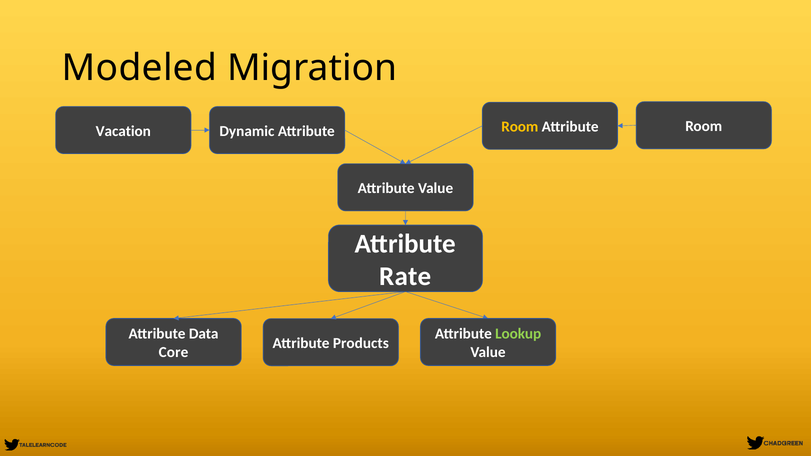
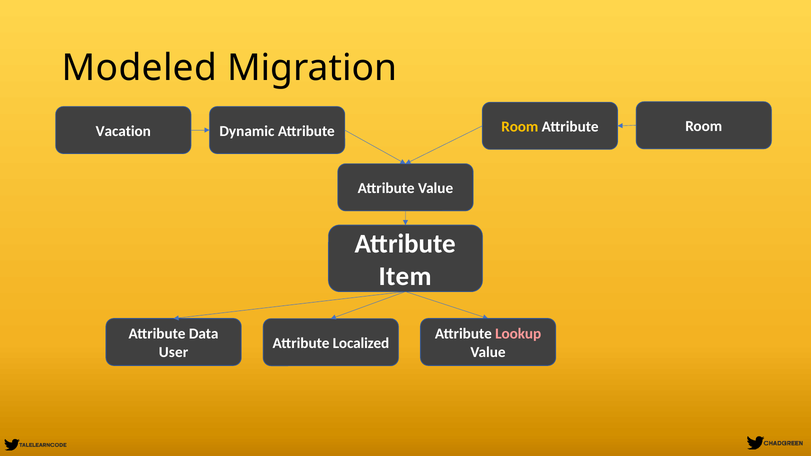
Rate: Rate -> Item (405, 277)
Lookup colour: light green -> pink (518, 334)
Products: Products -> Localized (361, 343)
Core: Core -> User (173, 352)
